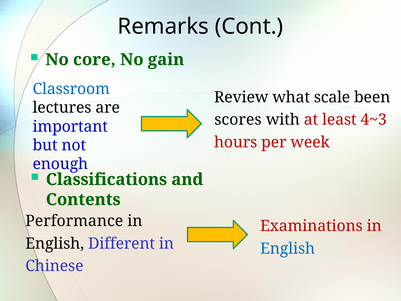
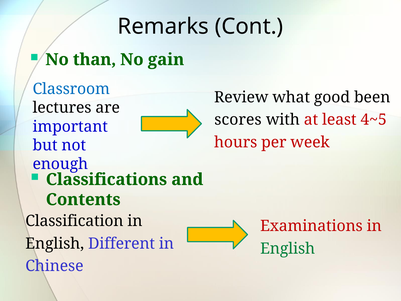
core: core -> than (94, 60)
scale: scale -> good (332, 97)
4~3: 4~3 -> 4~5 (374, 120)
Performance: Performance -> Classification (74, 221)
English colour: blue -> green (288, 248)
